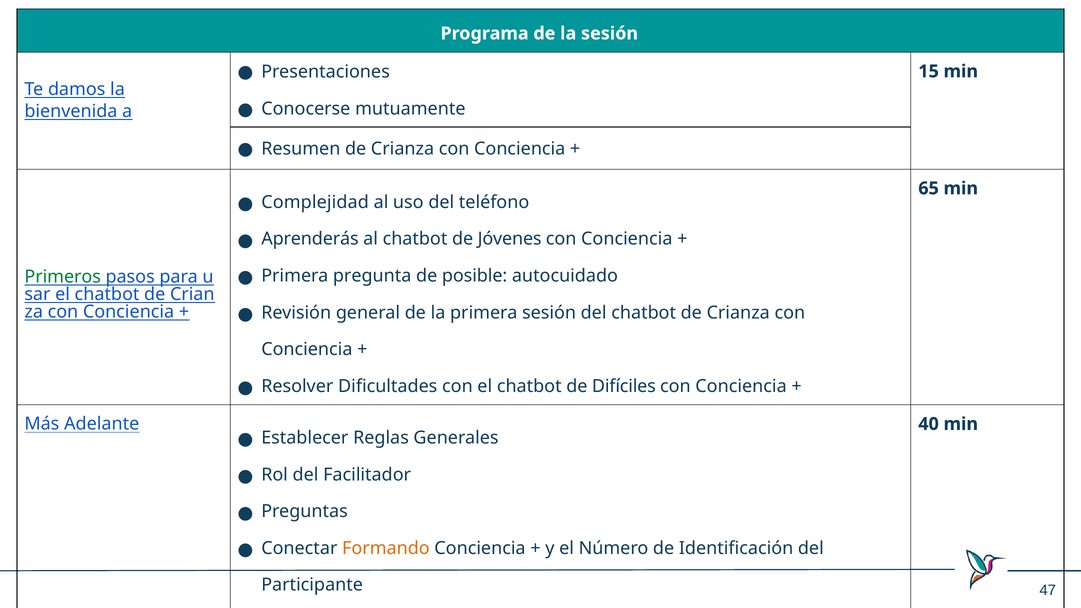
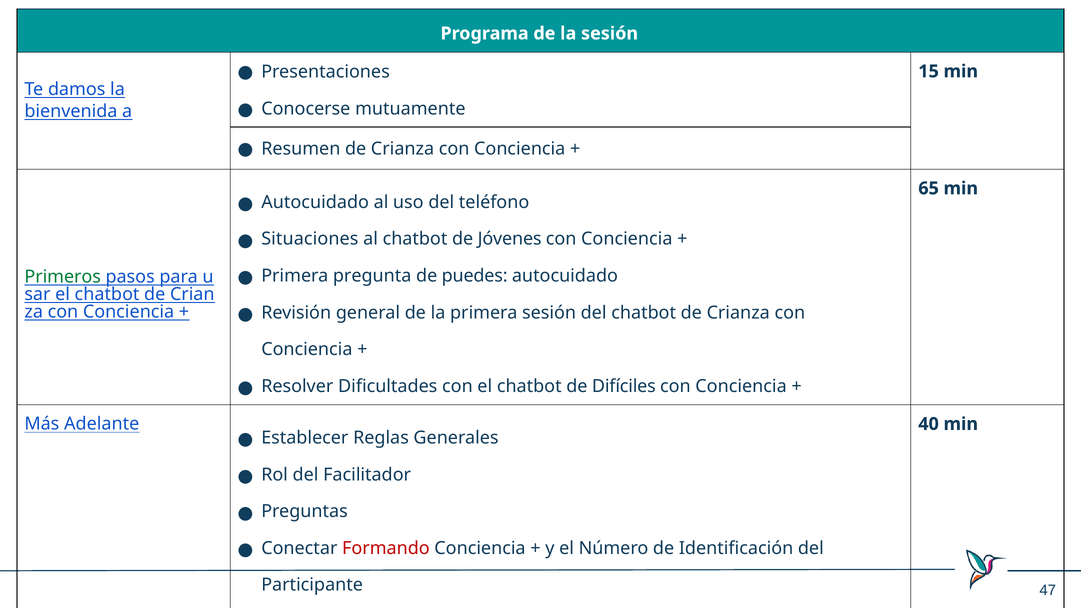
Complejidad: Complejidad -> Autocuidado (315, 202)
Aprenderás: Aprenderás -> Situaciones (310, 239)
posible: posible -> puedes (475, 276)
Formando colour: orange -> red (386, 548)
